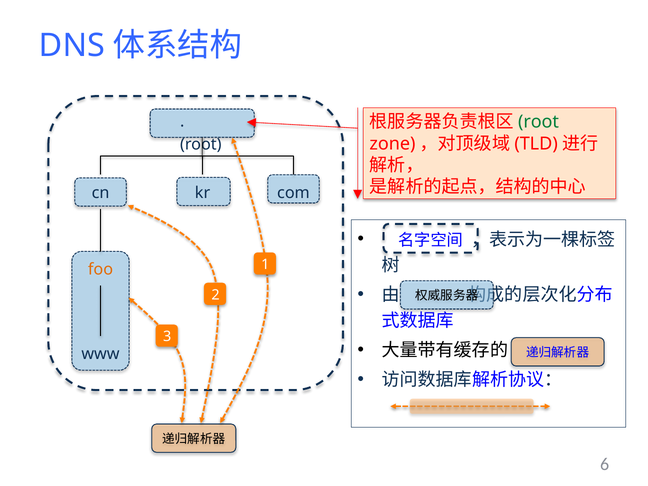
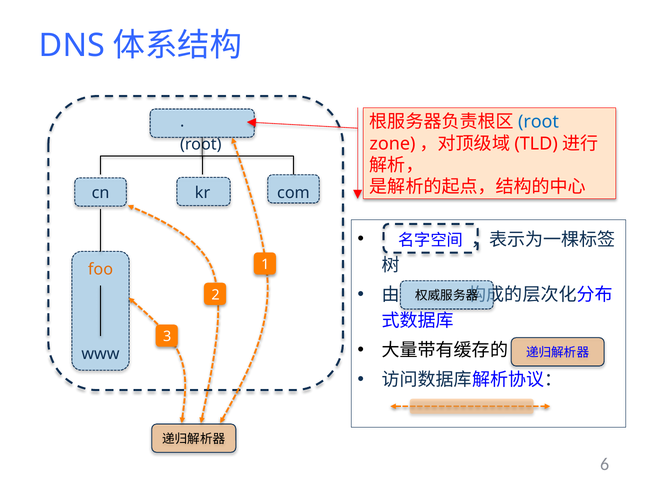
root colour: green -> blue (538, 122)
